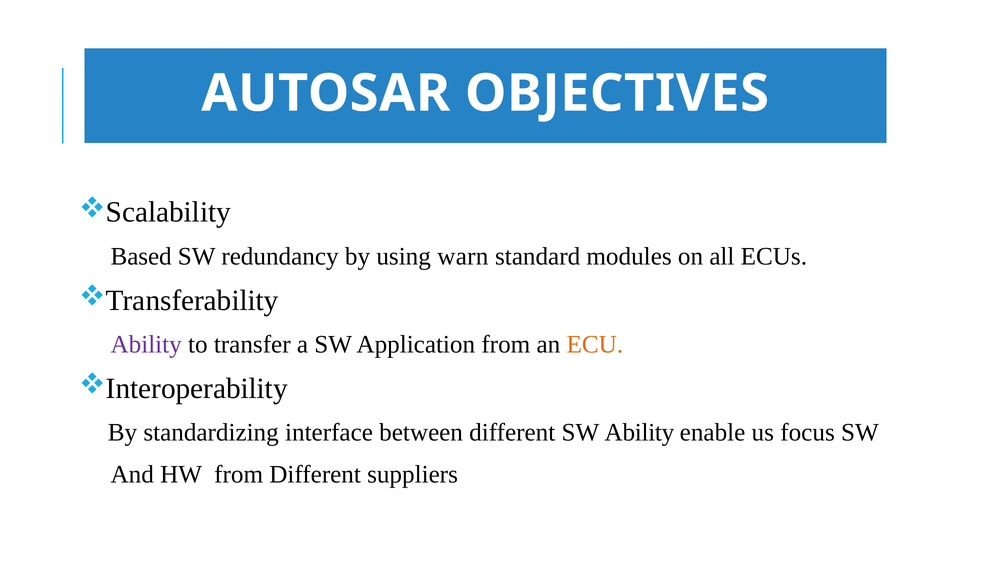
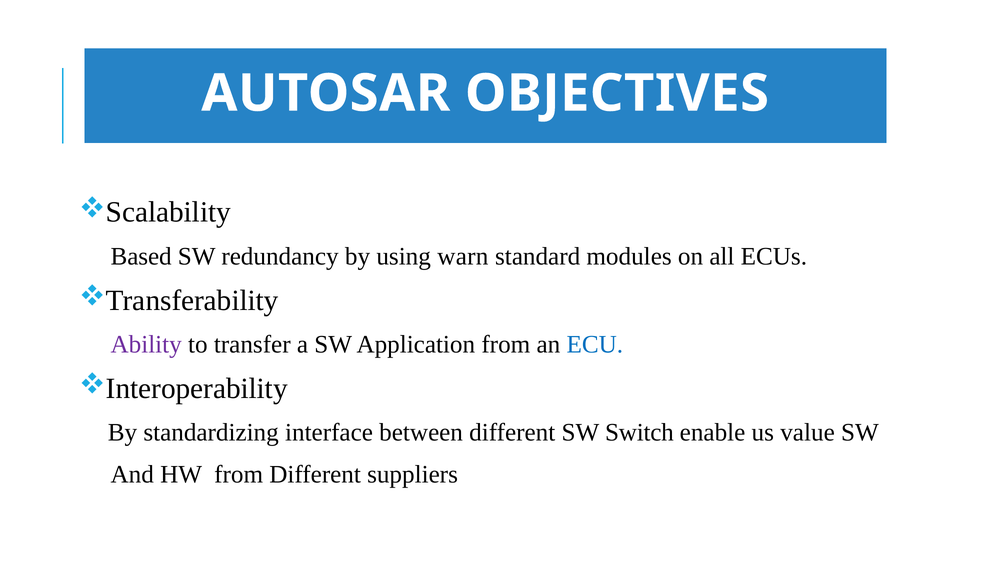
ECU colour: orange -> blue (595, 344)
SW Ability: Ability -> Switch (639, 433)
focus: focus -> value (808, 433)
